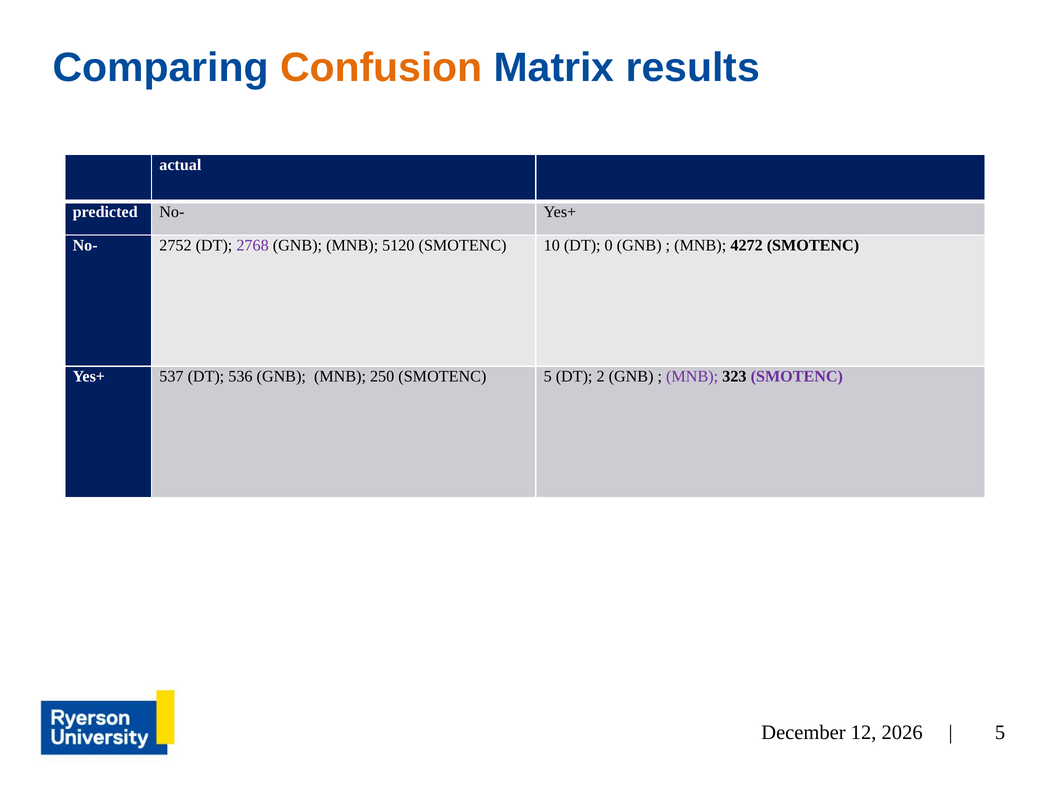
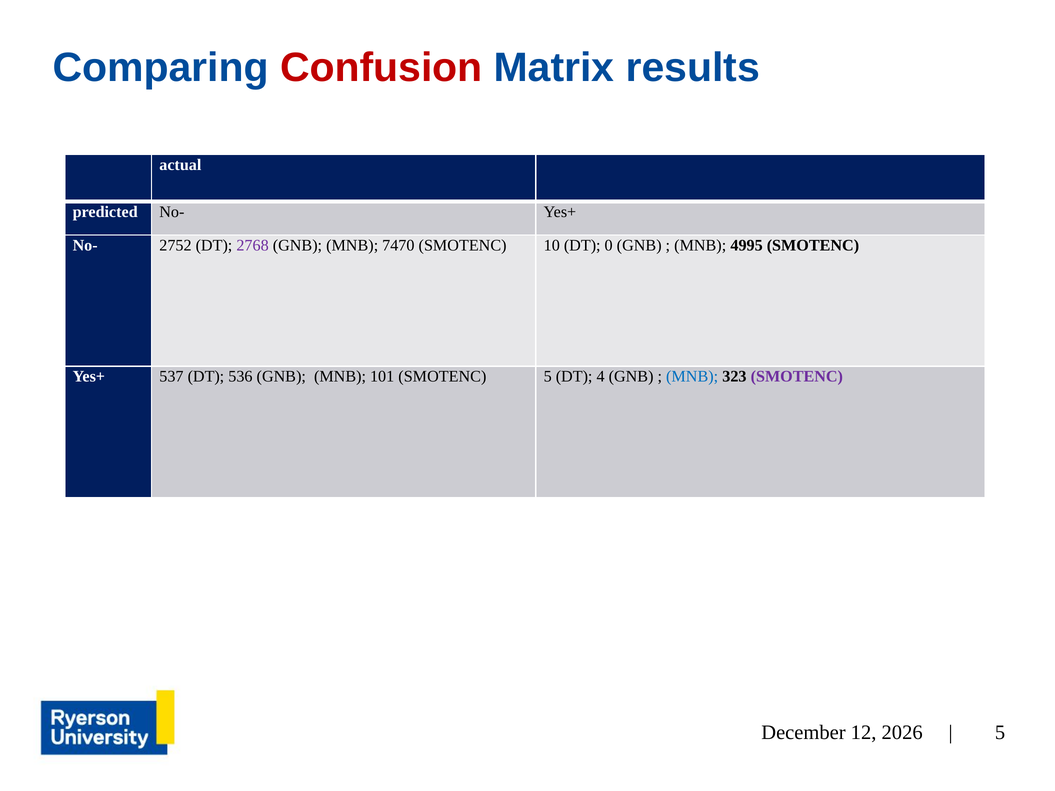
Confusion colour: orange -> red (381, 68)
5120: 5120 -> 7470 (398, 245)
4272: 4272 -> 4995 (747, 245)
250: 250 -> 101 (382, 377)
2: 2 -> 4 (601, 377)
MNB colour: purple -> blue (692, 377)
